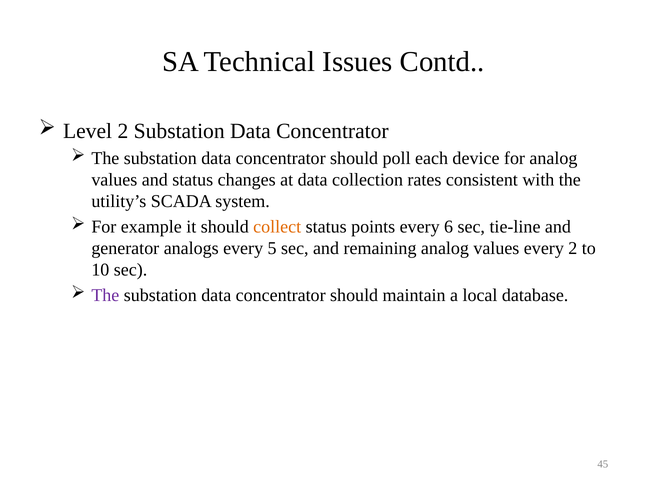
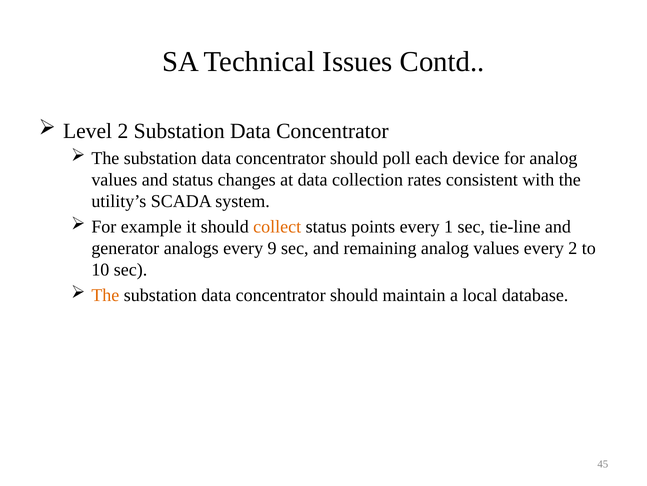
6: 6 -> 1 (449, 226)
5: 5 -> 9 (272, 248)
The colour: purple -> orange (105, 295)
